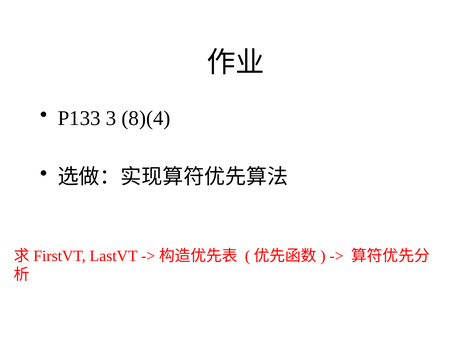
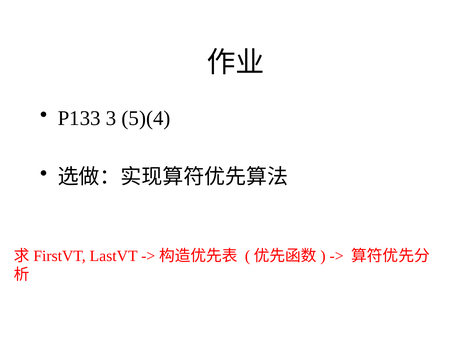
8)(4: 8)(4 -> 5)(4 (146, 118)
